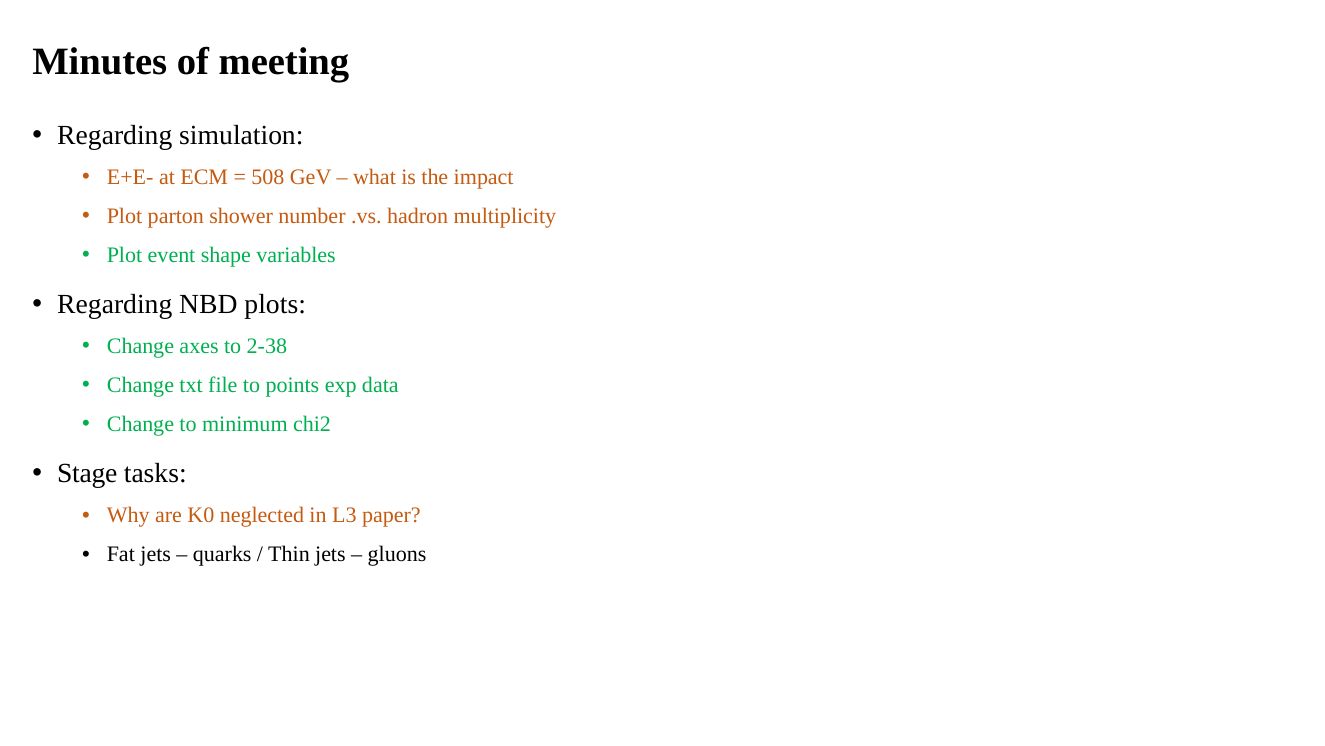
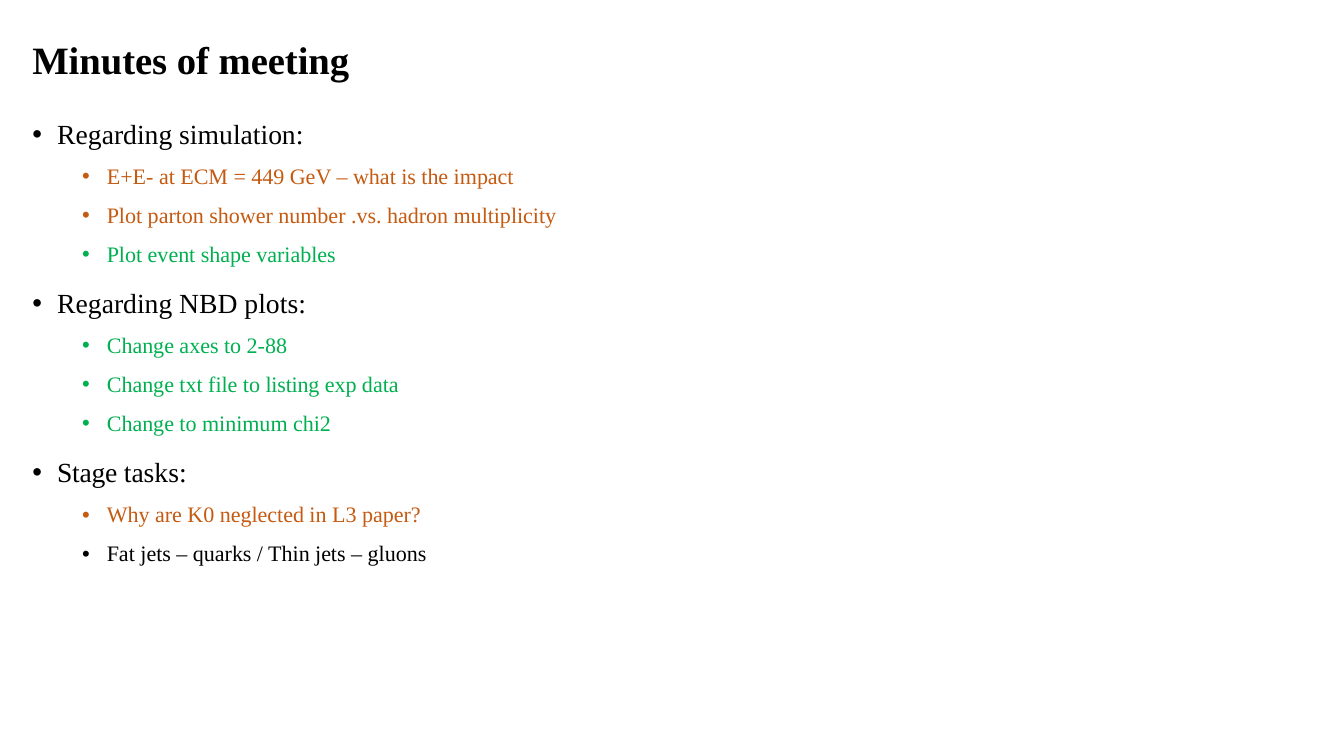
508: 508 -> 449 (268, 177)
2-38: 2-38 -> 2-88 (267, 346)
points: points -> listing (293, 385)
